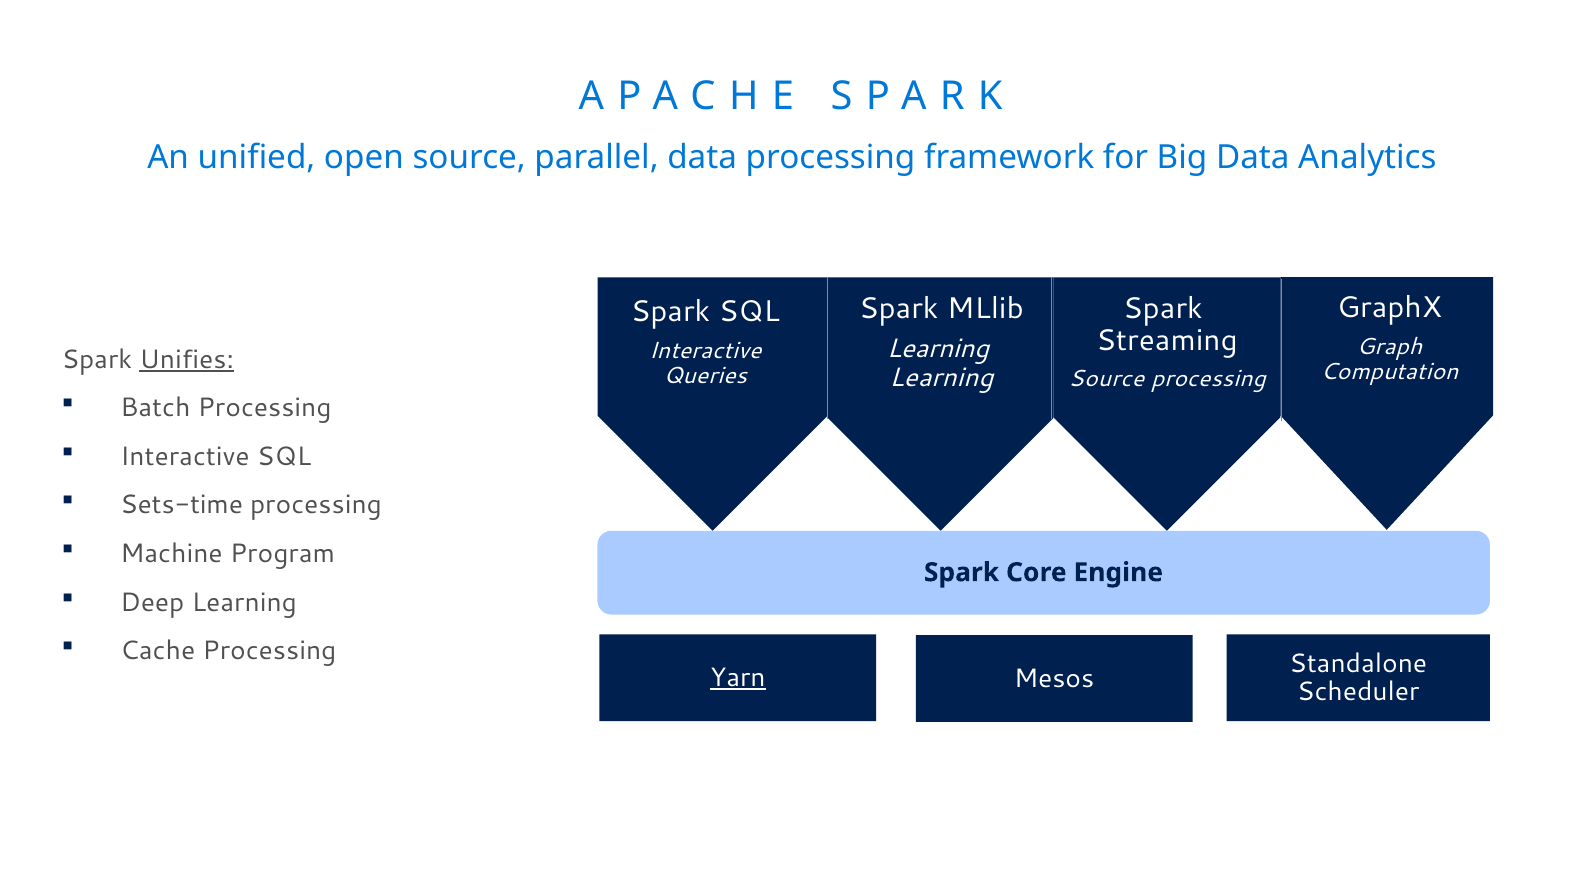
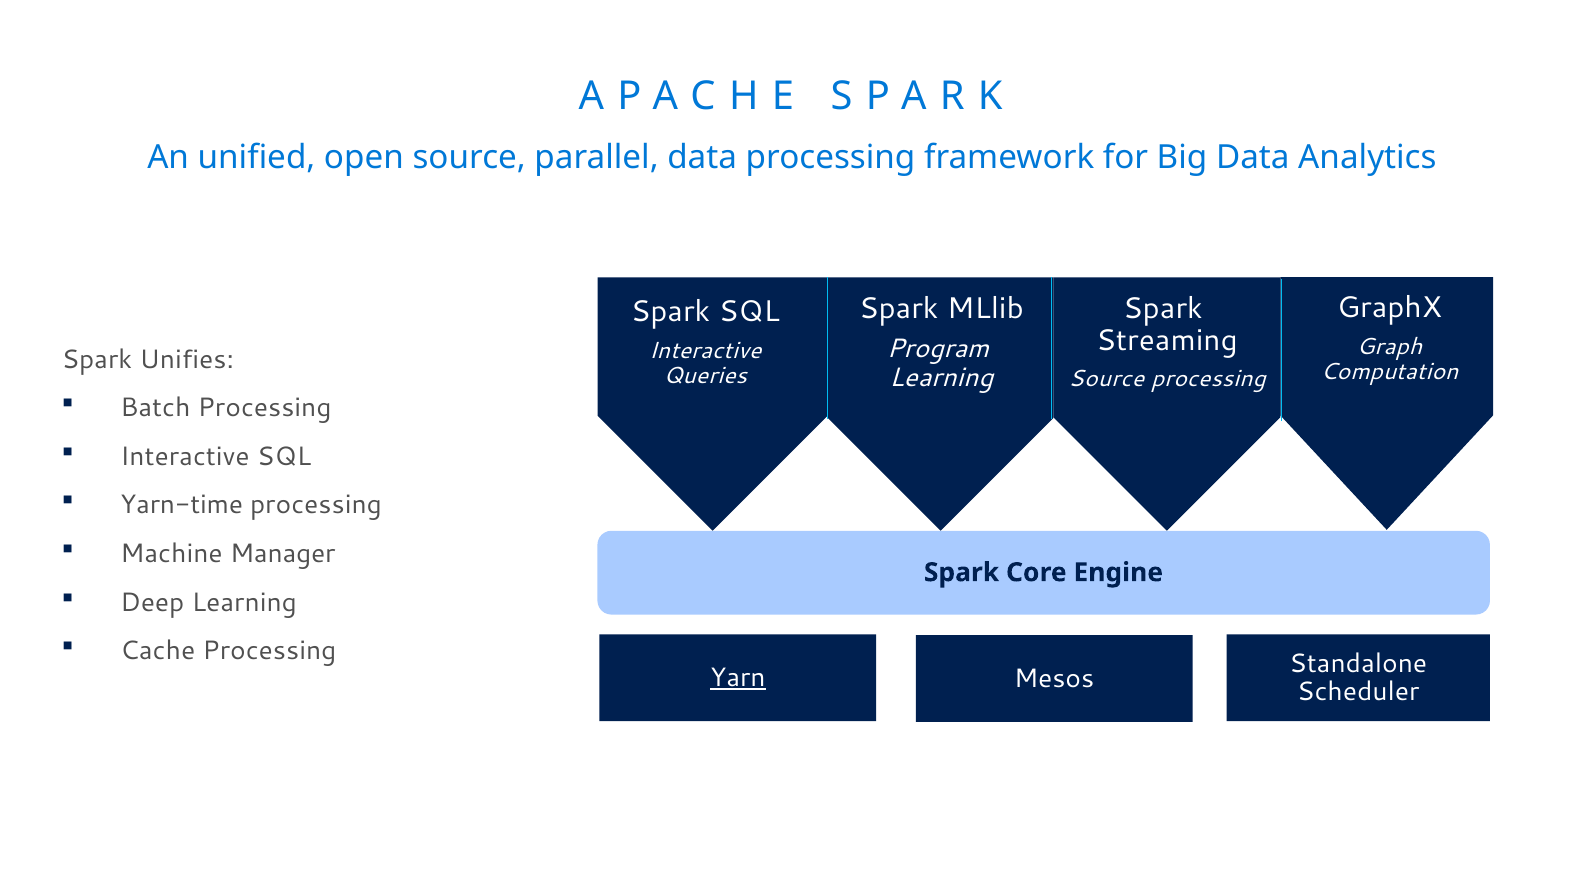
Learning: Learning -> Program (938, 349)
Unifies underline: present -> none (187, 359)
Sets-time: Sets-time -> Yarn-time (182, 505)
Program: Program -> Manager (283, 554)
